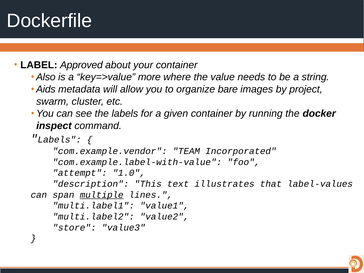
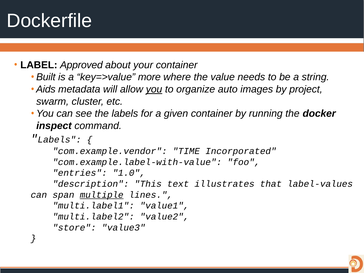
Also: Also -> Built (46, 77)
you underline: none -> present (154, 89)
bare: bare -> auto (228, 89)
TEAM: TEAM -> TIME (186, 151)
attempt: attempt -> entries (80, 173)
